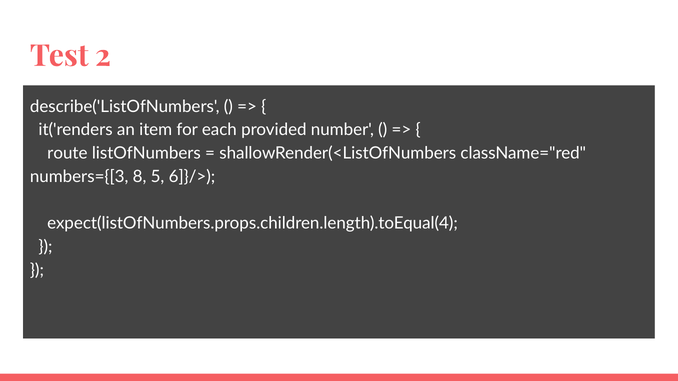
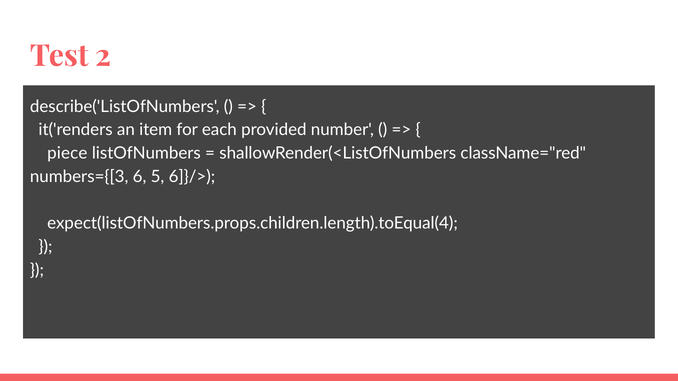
route: route -> piece (67, 153)
8: 8 -> 6 (140, 177)
